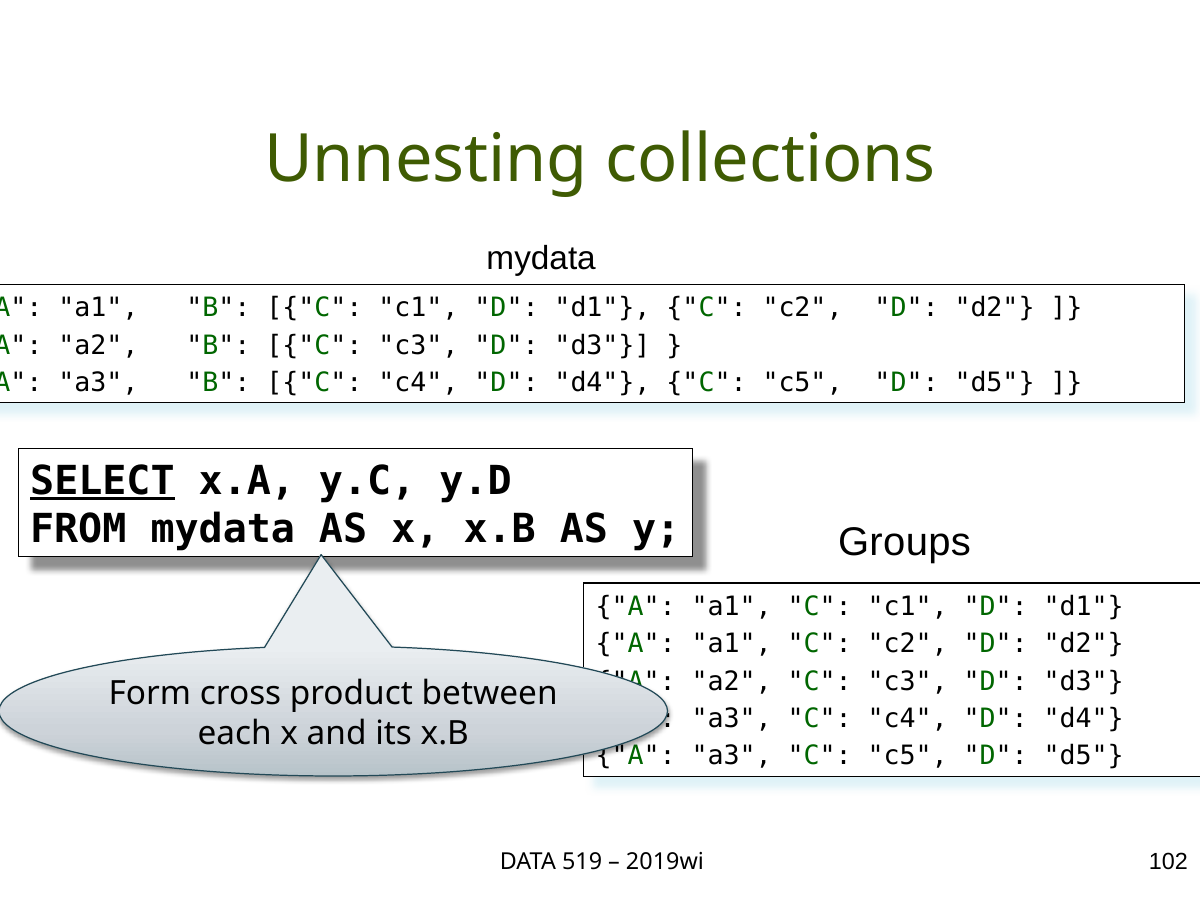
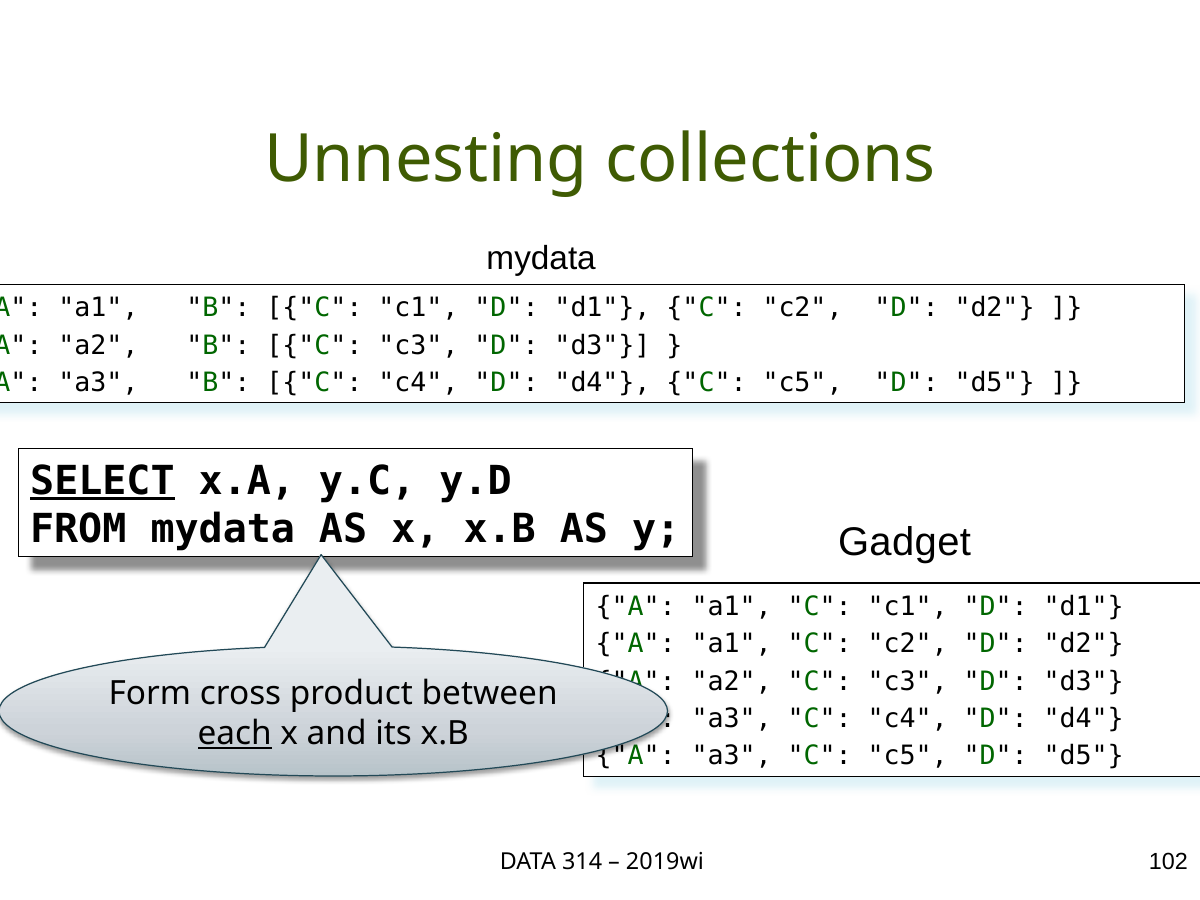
Groups: Groups -> Gadget (904, 542)
each underline: none -> present (235, 733)
519: 519 -> 314 (582, 862)
